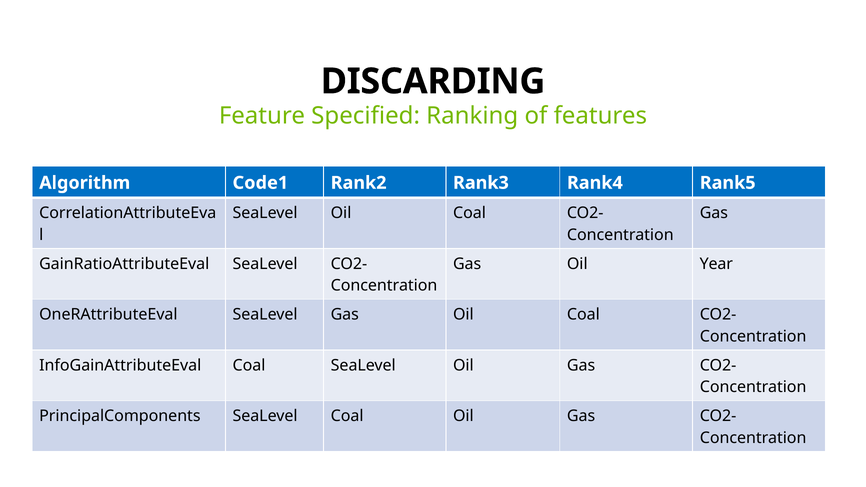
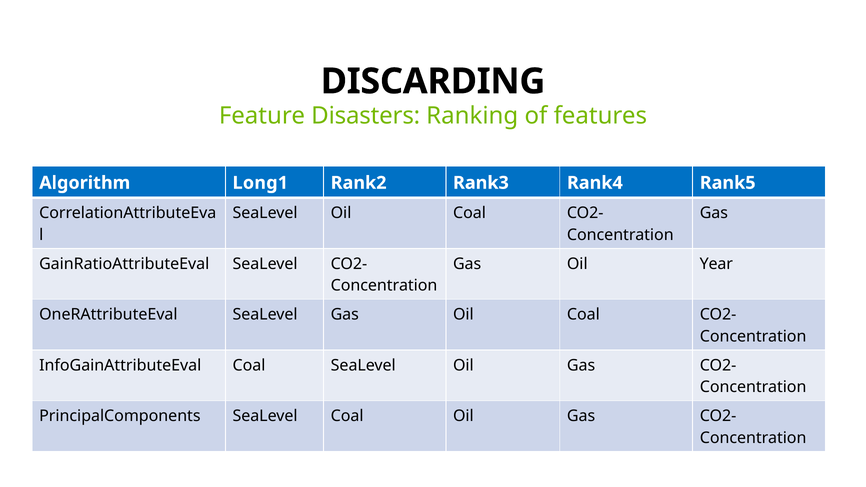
Specified: Specified -> Disasters (366, 116)
Code1: Code1 -> Long1 (260, 183)
